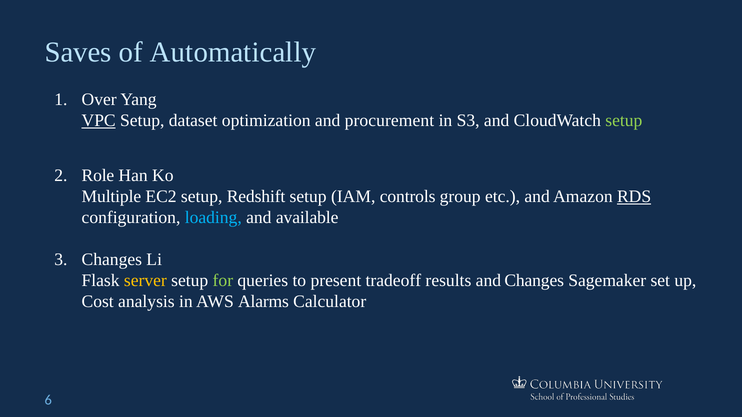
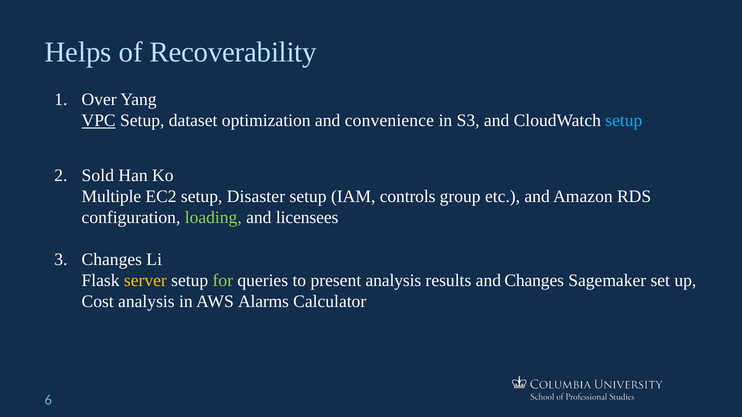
Saves: Saves -> Helps (78, 52)
Automatically: Automatically -> Recoverability (233, 52)
procurement: procurement -> convenience (389, 121)
setup colour: light green -> light blue (624, 121)
Role: Role -> Sold (98, 176)
Redshift: Redshift -> Disaster (256, 197)
RDS underline: present -> none (634, 197)
loading colour: light blue -> light green (213, 218)
available: available -> licensees (307, 218)
present tradeoff: tradeoff -> analysis (393, 281)
